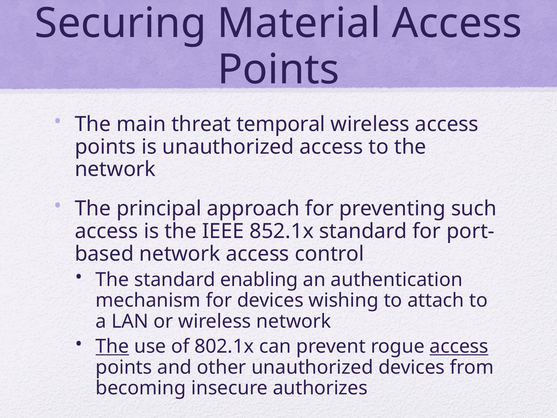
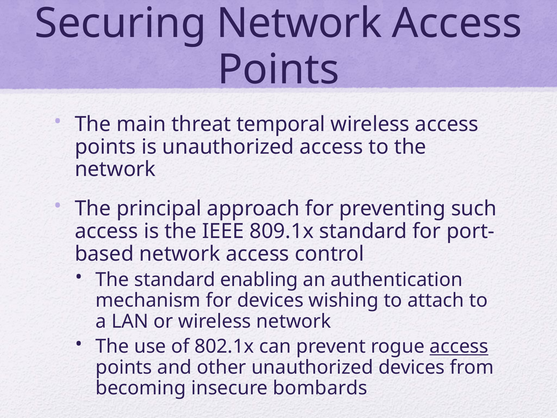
Securing Material: Material -> Network (299, 23)
852.1x: 852.1x -> 809.1x (282, 231)
The underline: present -> none (112, 346)
authorizes: authorizes -> bombards (320, 388)
